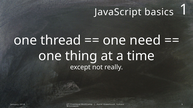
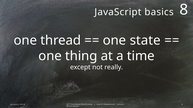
1: 1 -> 8 (184, 10)
need: need -> state (145, 41)
